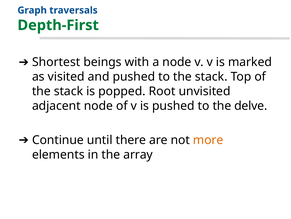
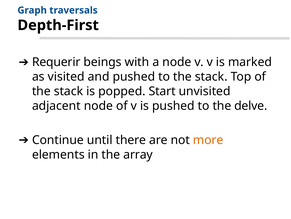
Depth-First colour: green -> black (58, 25)
Shortest: Shortest -> Requerir (56, 62)
Root: Root -> Start (162, 91)
